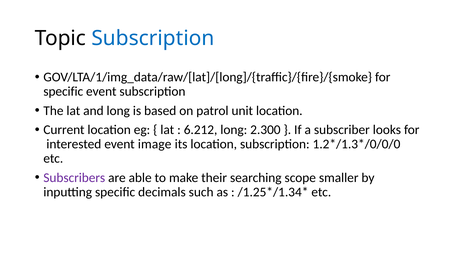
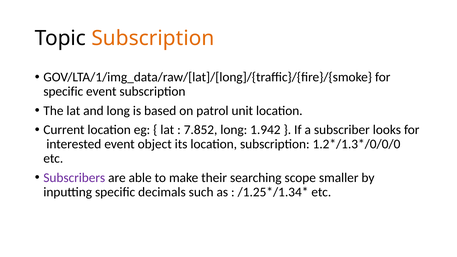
Subscription colour: blue -> orange (153, 38)
6.212: 6.212 -> 7.852 (201, 130)
2.300: 2.300 -> 1.942 (265, 130)
image: image -> object (155, 144)
